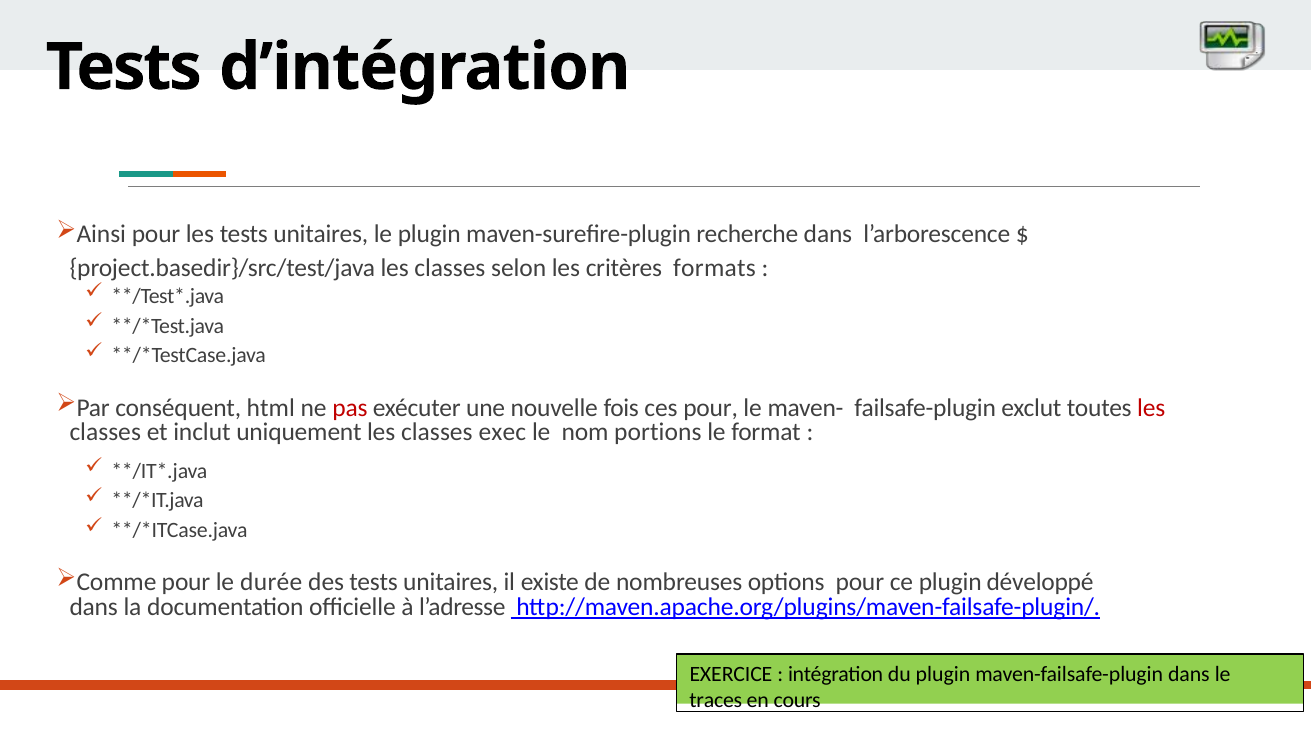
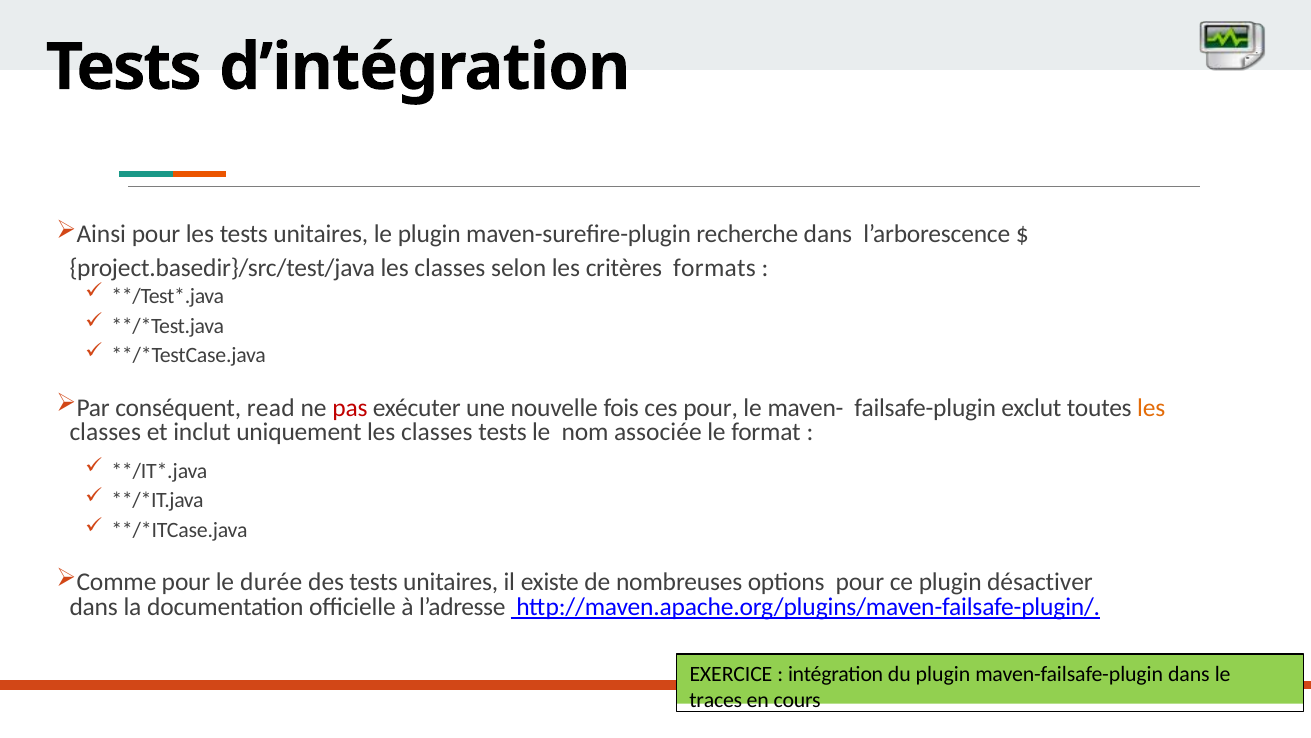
html: html -> read (271, 407)
les colour: red -> orange (1151, 407)
classes exec: exec -> tests (503, 432)
portions: portions -> associée (658, 432)
développé: développé -> désactiver (1040, 582)
